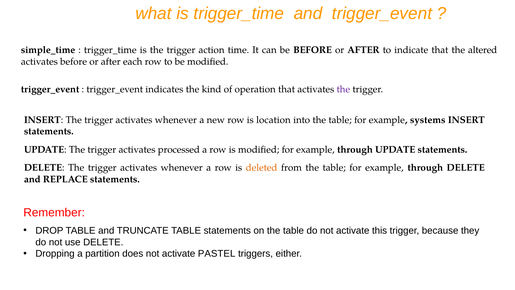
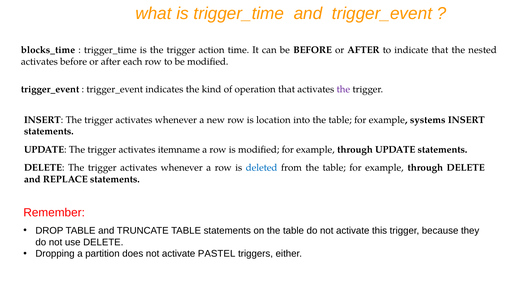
simple_time: simple_time -> blocks_time (48, 50)
altered: altered -> nested (483, 50)
processed: processed -> itemname (179, 149)
deleted colour: orange -> blue (262, 167)
